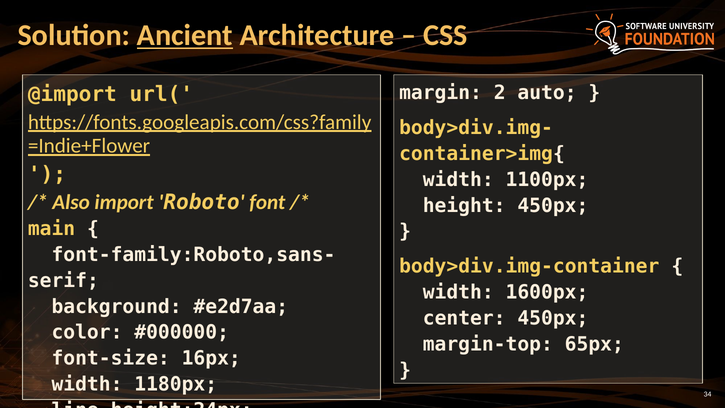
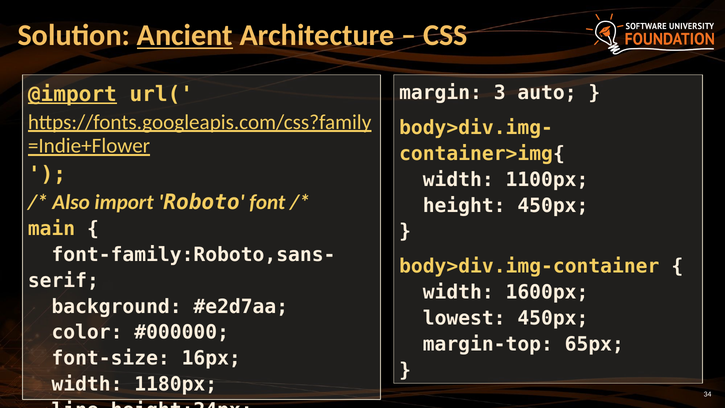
2: 2 -> 3 (500, 93)
@import underline: none -> present (72, 94)
center: center -> lowest (464, 318)
